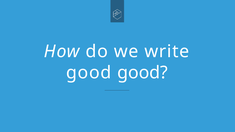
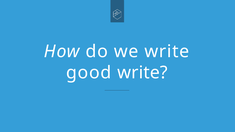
good good: good -> write (142, 73)
